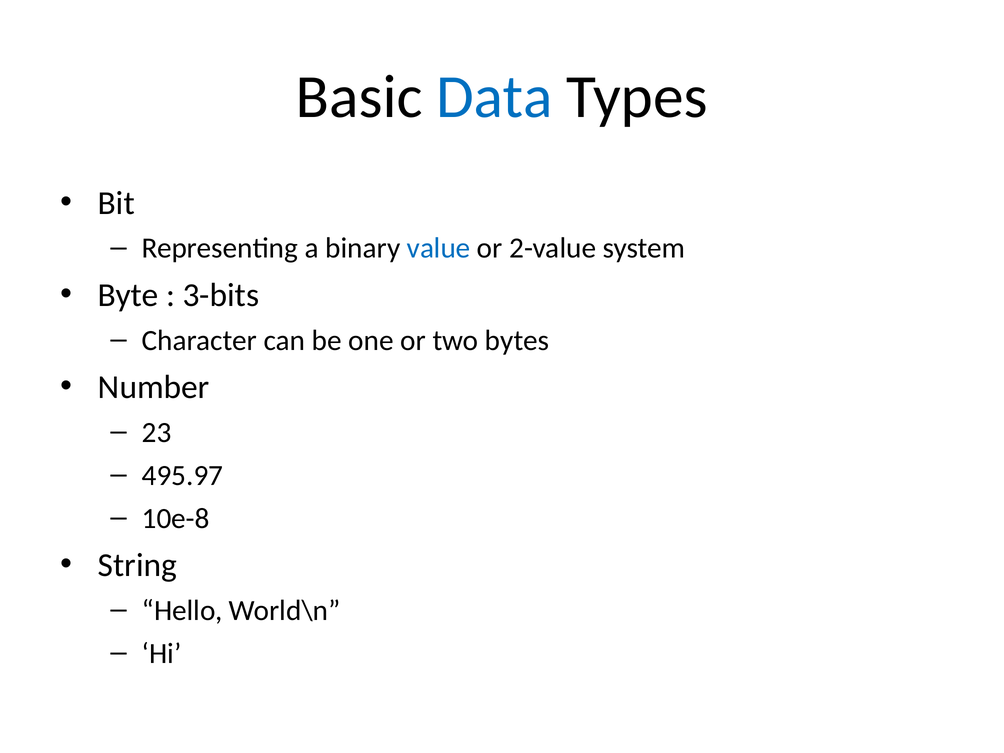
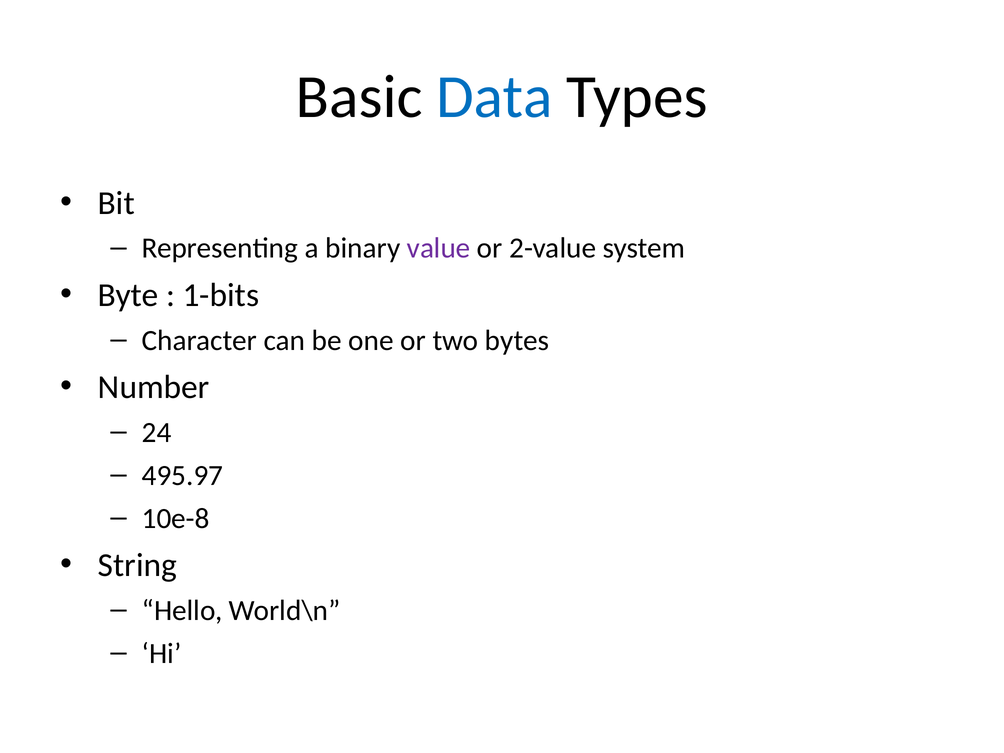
value colour: blue -> purple (439, 248)
3-bits: 3-bits -> 1-bits (221, 295)
23: 23 -> 24 (157, 432)
